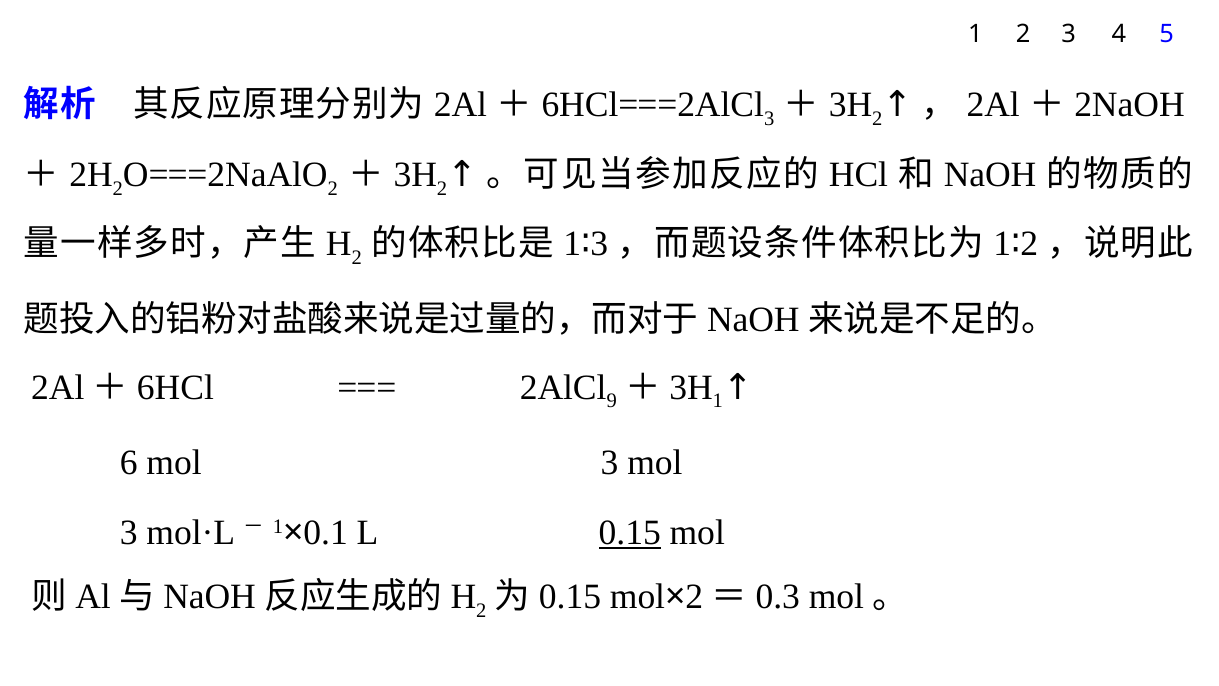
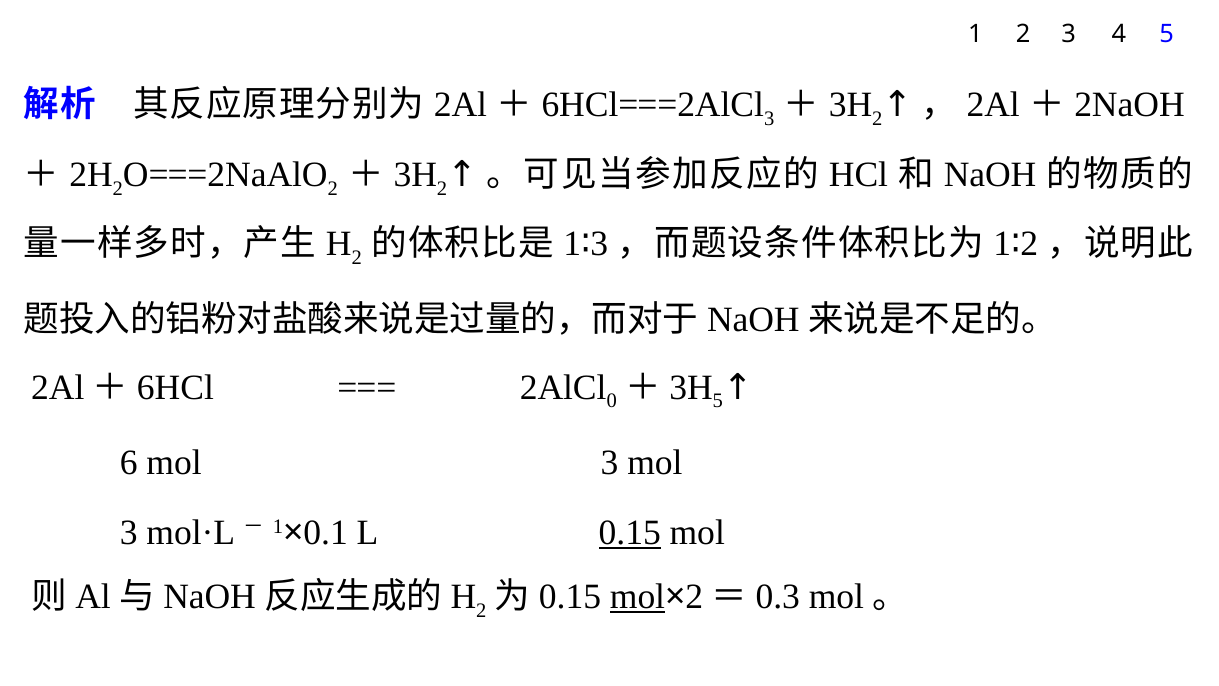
9: 9 -> 0 (612, 401)
1: 1 -> 5 (718, 401)
mol underline: none -> present (638, 597)
